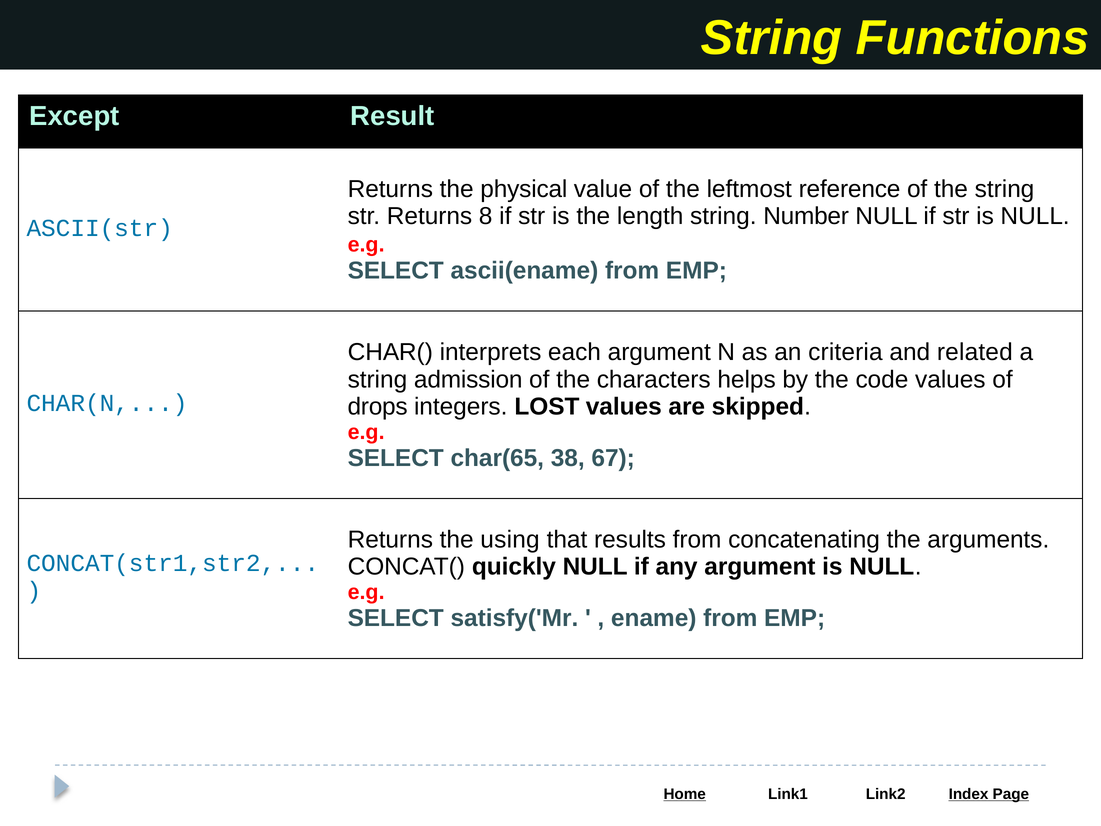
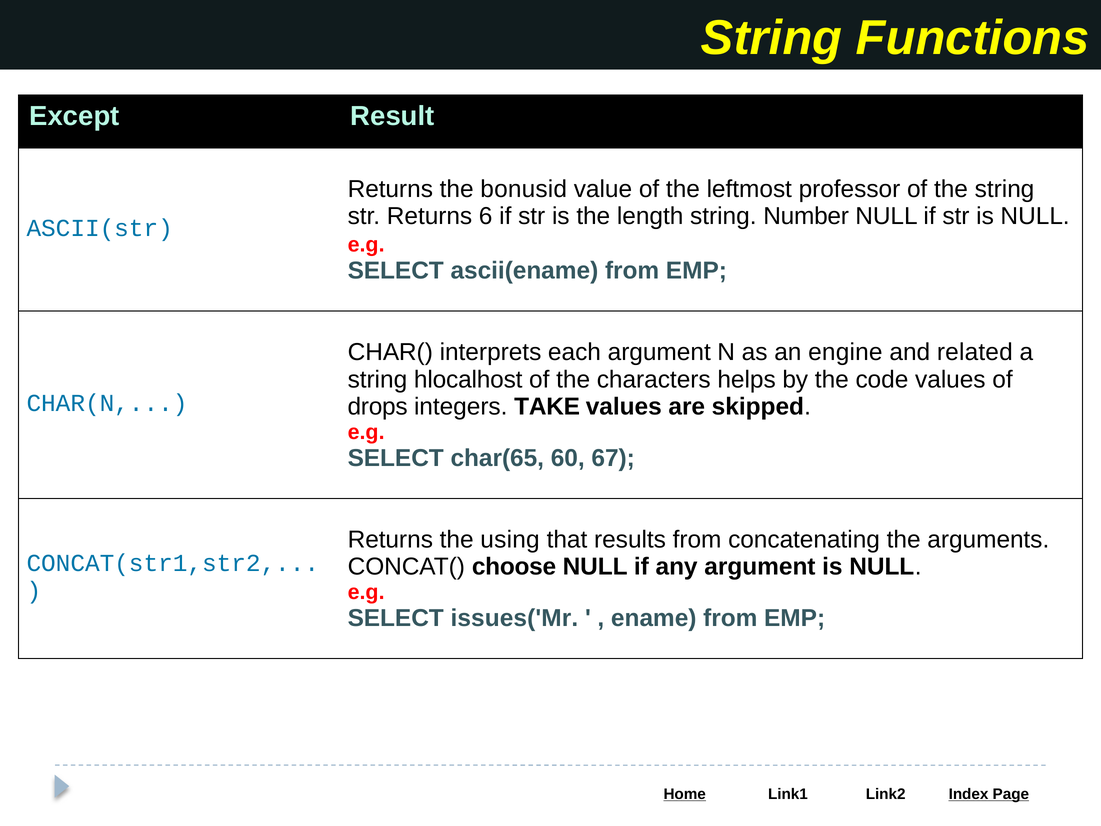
physical: physical -> bonusid (524, 189)
reference: reference -> professor (849, 189)
8: 8 -> 6 (486, 216)
criteria: criteria -> engine (845, 352)
admission: admission -> hlocalhost (468, 379)
LOST: LOST -> TAKE (547, 407)
38: 38 -> 60 (568, 458)
quickly: quickly -> choose (514, 567)
satisfy('Mr: satisfy('Mr -> issues('Mr (514, 618)
